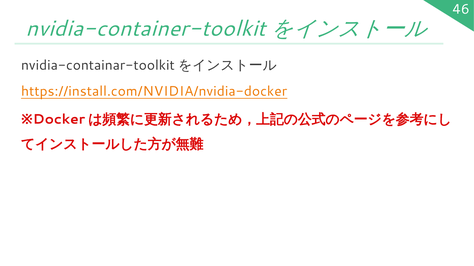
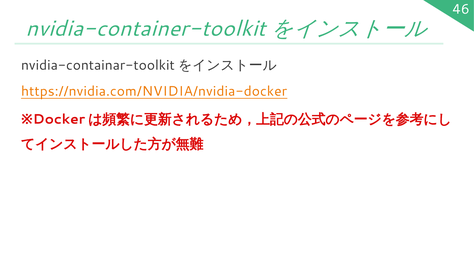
https://install.com/NVIDIA/nvidia-docker: https://install.com/NVIDIA/nvidia-docker -> https://nvidia.com/NVIDIA/nvidia-docker (154, 92)
